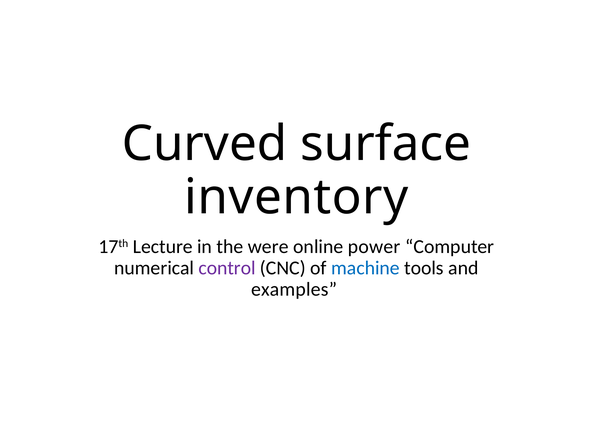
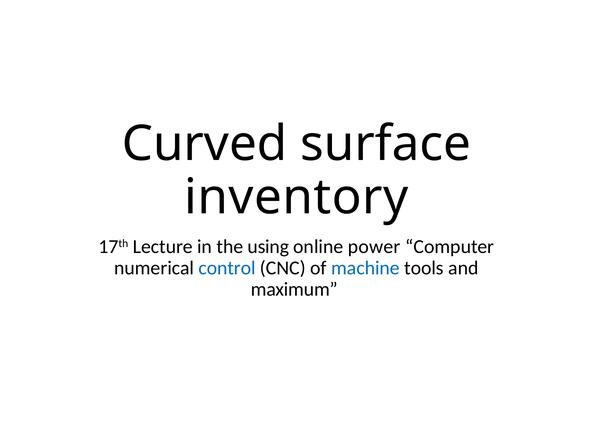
were: were -> using (268, 247)
control colour: purple -> blue (227, 268)
examples: examples -> maximum (294, 290)
